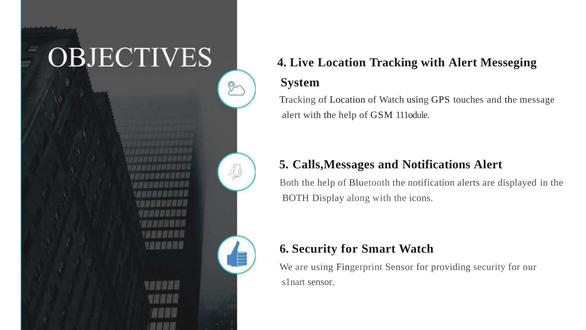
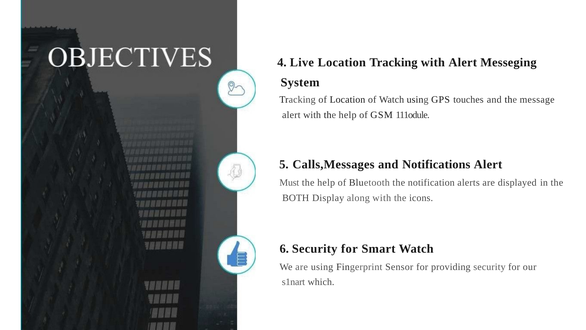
Both: Both -> Must (289, 182)
s1nart sensor: sensor -> which (321, 282)
